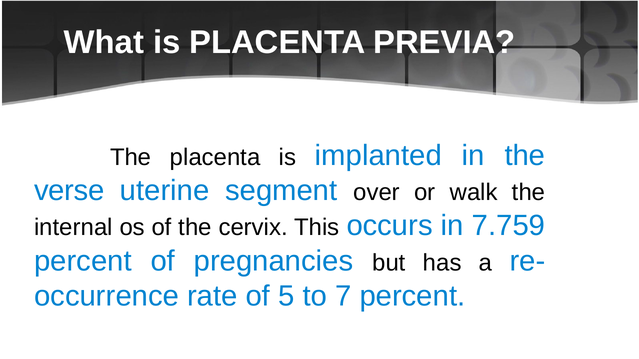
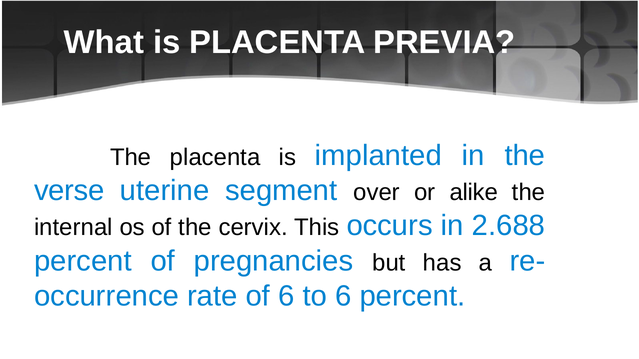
walk: walk -> alike (474, 193)
7.759: 7.759 -> 2.688 (509, 226)
of 5: 5 -> 6 (286, 296)
to 7: 7 -> 6 (343, 296)
